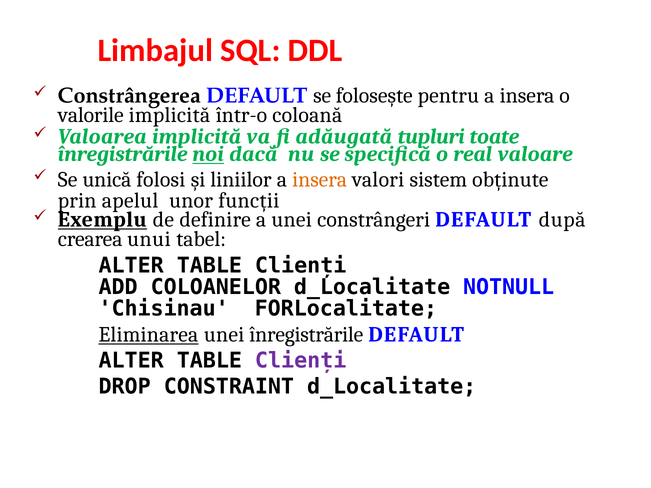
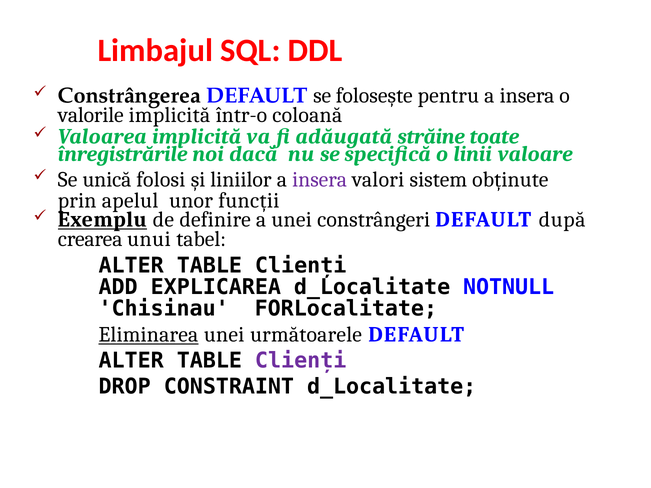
tupluri: tupluri -> străine (431, 137)
noi underline: present -> none (208, 154)
real: real -> linii (473, 154)
insera colour: orange -> purple (320, 180)
COLOANELOR: COLOANELOR -> EXPLICAREA (216, 287)
unei înregistrările: înregistrările -> următoarele (306, 335)
